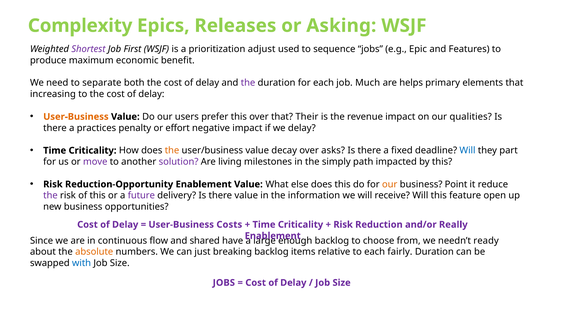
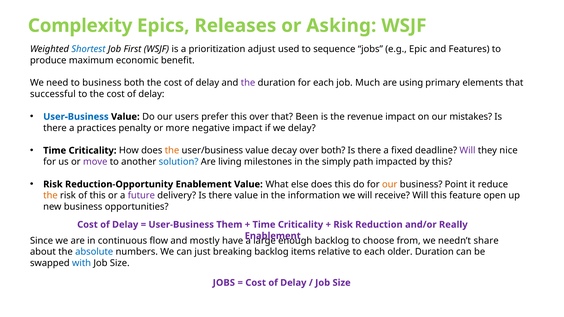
Shortest colour: purple -> blue (88, 49)
to separate: separate -> business (102, 83)
helps: helps -> using (411, 83)
increasing: increasing -> successful (53, 94)
User-Business colour: orange -> blue (76, 117)
Their: Their -> Been (307, 117)
qualities: qualities -> mistakes (471, 117)
effort: effort -> more (178, 128)
over asks: asks -> both (333, 151)
Will colour: blue -> purple (467, 151)
part: part -> nice (509, 151)
solution colour: purple -> blue (179, 162)
the colour: purple -> orange (50, 196)
Costs: Costs -> Them (229, 225)
shared: shared -> mostly (205, 241)
ready: ready -> share (486, 241)
absolute colour: orange -> blue (94, 252)
fairly: fairly -> older (400, 252)
